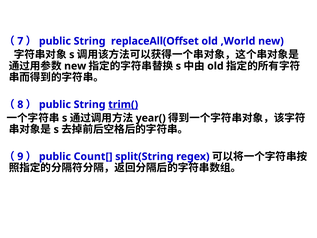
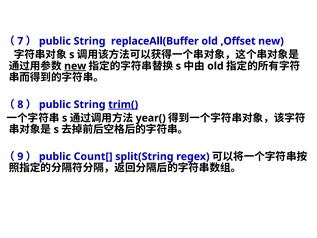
replaceAll(Offset: replaceAll(Offset -> replaceAll(Buffer (155, 41)
,World: ,World -> ,Offset (238, 41)
new underline: none -> present (75, 66)
